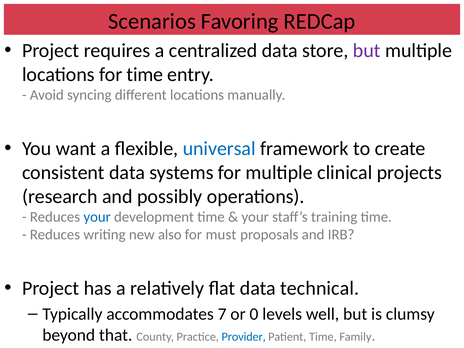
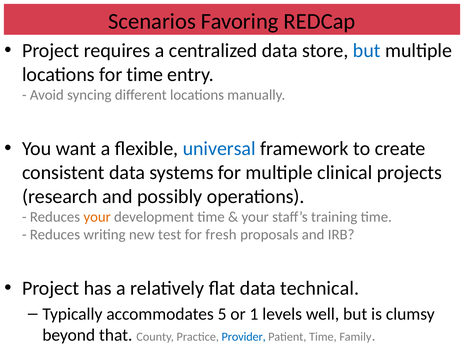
but colour: purple -> blue (367, 51)
your colour: blue -> orange (97, 217)
also: also -> test (170, 235)
must: must -> fresh (221, 235)
7: 7 -> 5 (222, 314)
0: 0 -> 1 (254, 314)
